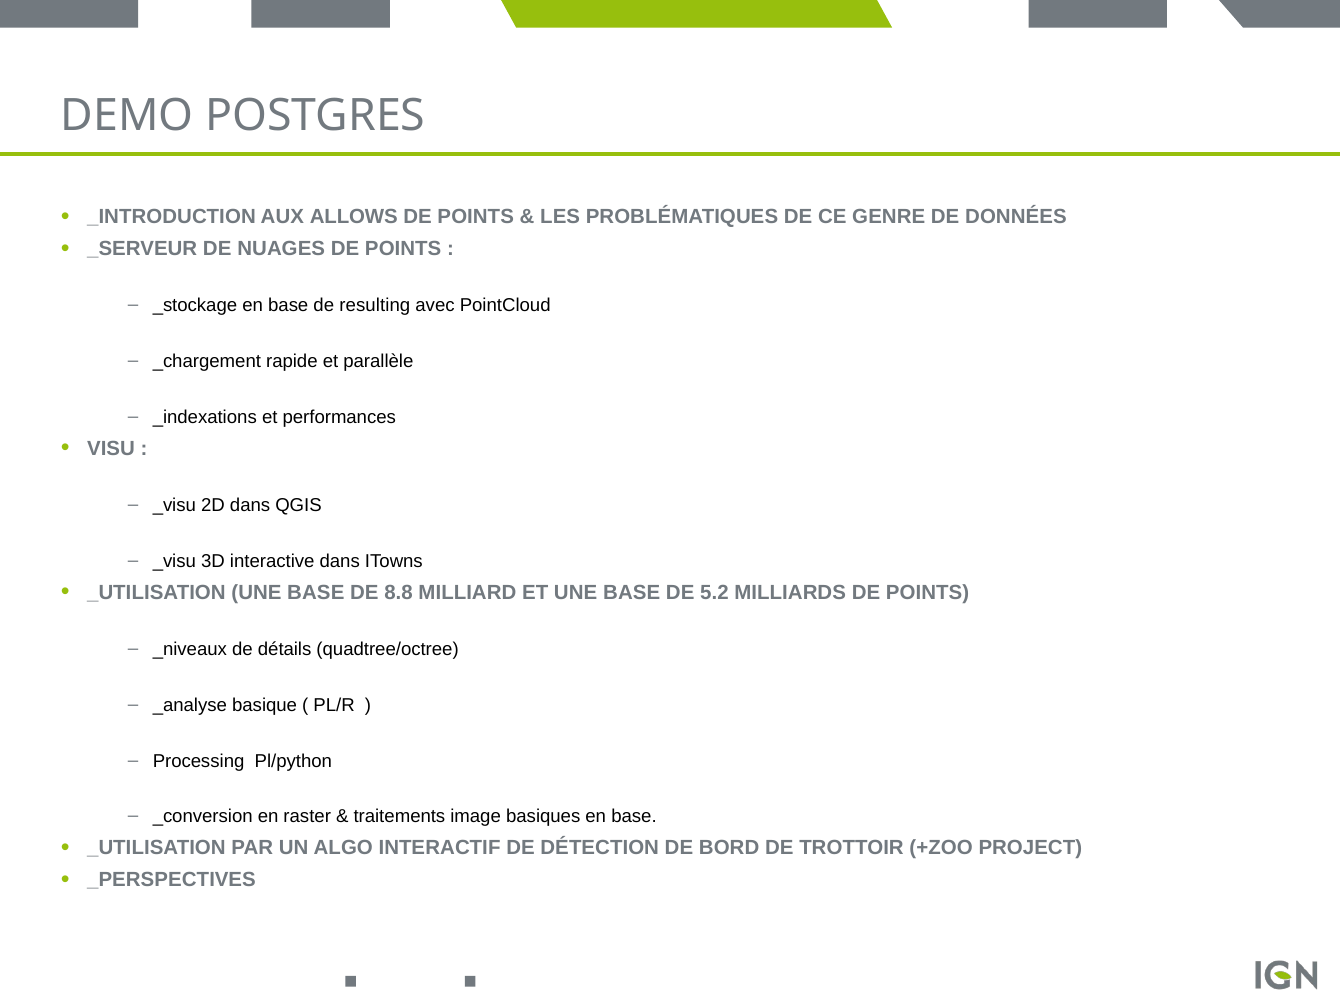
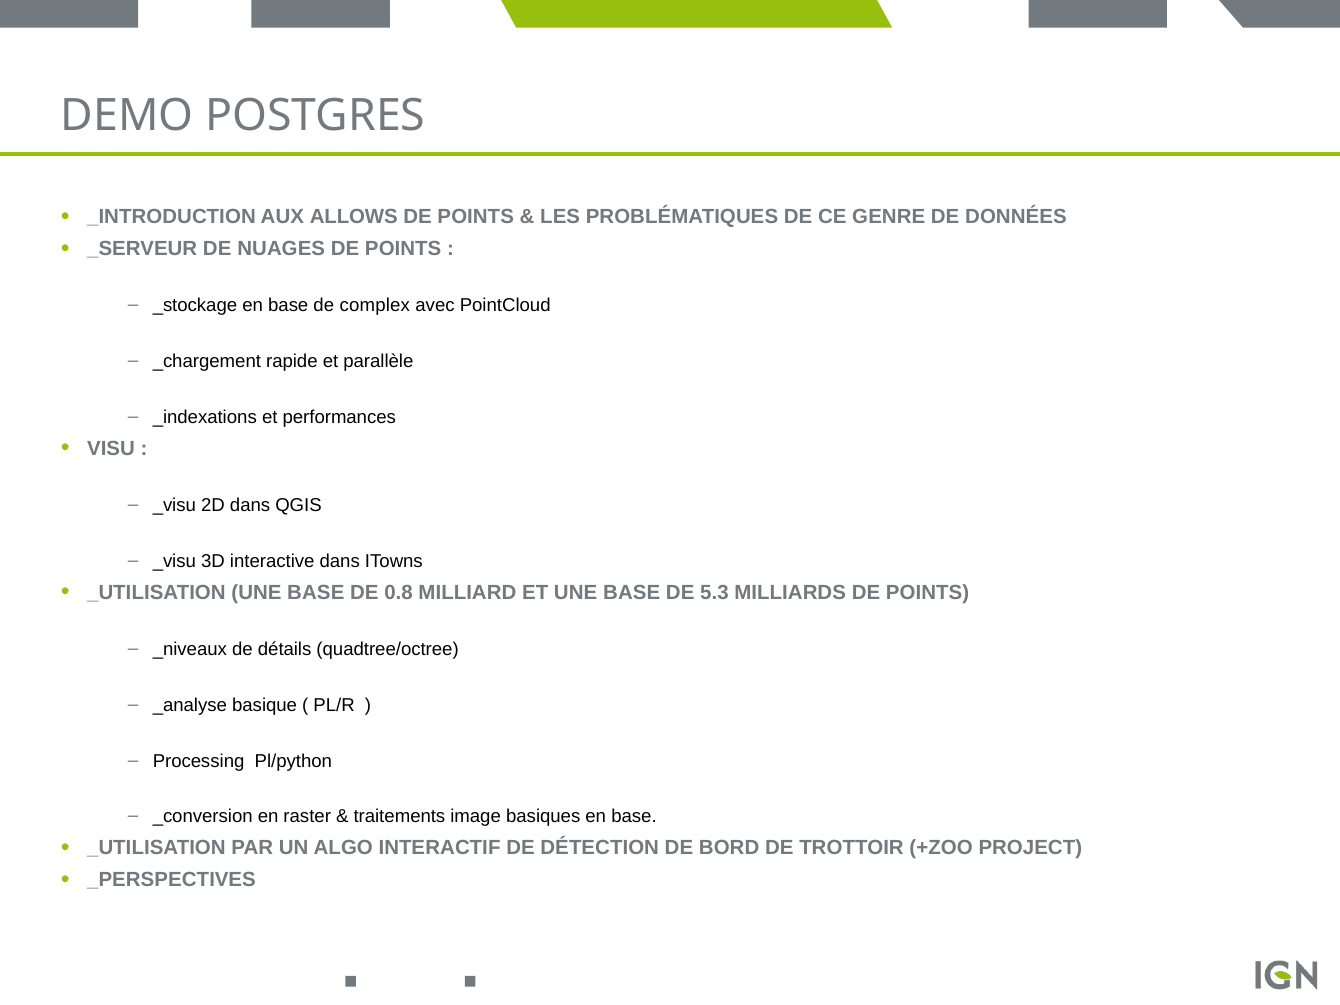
resulting: resulting -> complex (375, 306)
8.8: 8.8 -> 0.8 (399, 592)
5.2: 5.2 -> 5.3 (714, 592)
